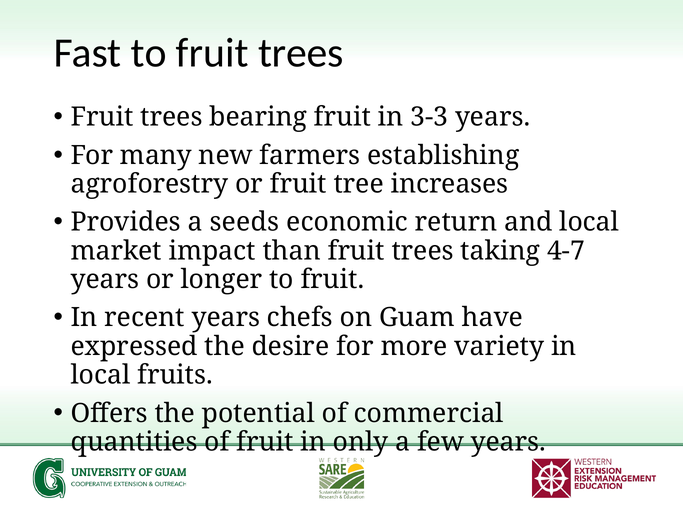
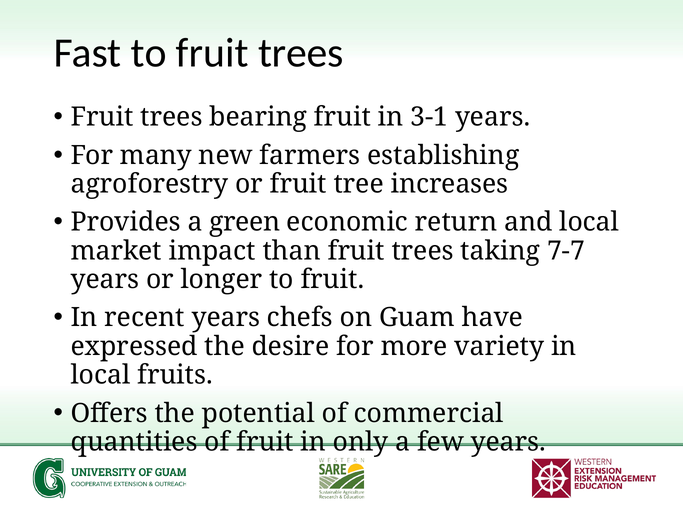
3-3: 3-3 -> 3-1 (429, 117)
seeds: seeds -> green (245, 222)
4-7: 4-7 -> 7-7 (566, 251)
